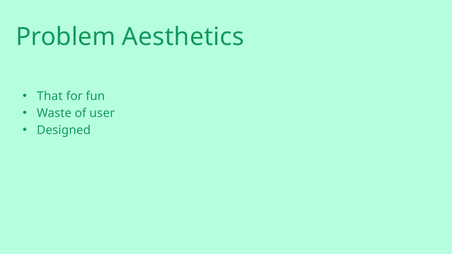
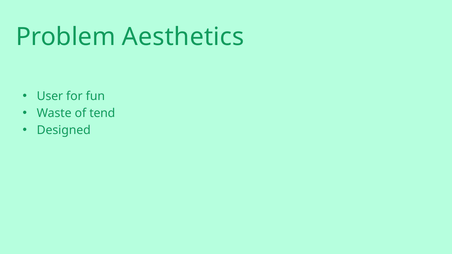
That: That -> User (50, 96)
user: user -> tend (102, 113)
